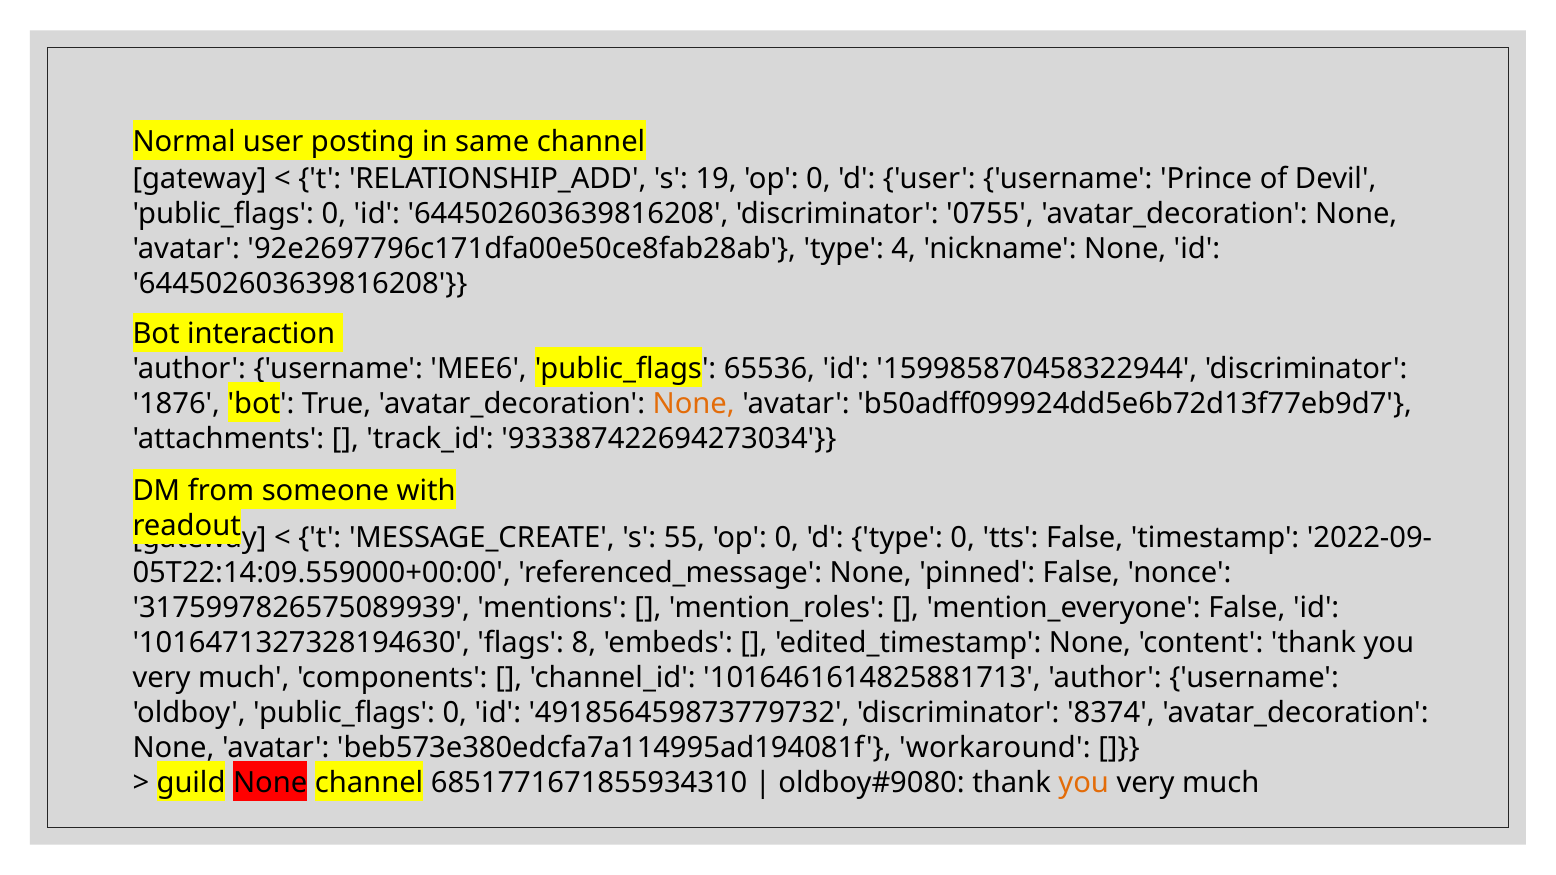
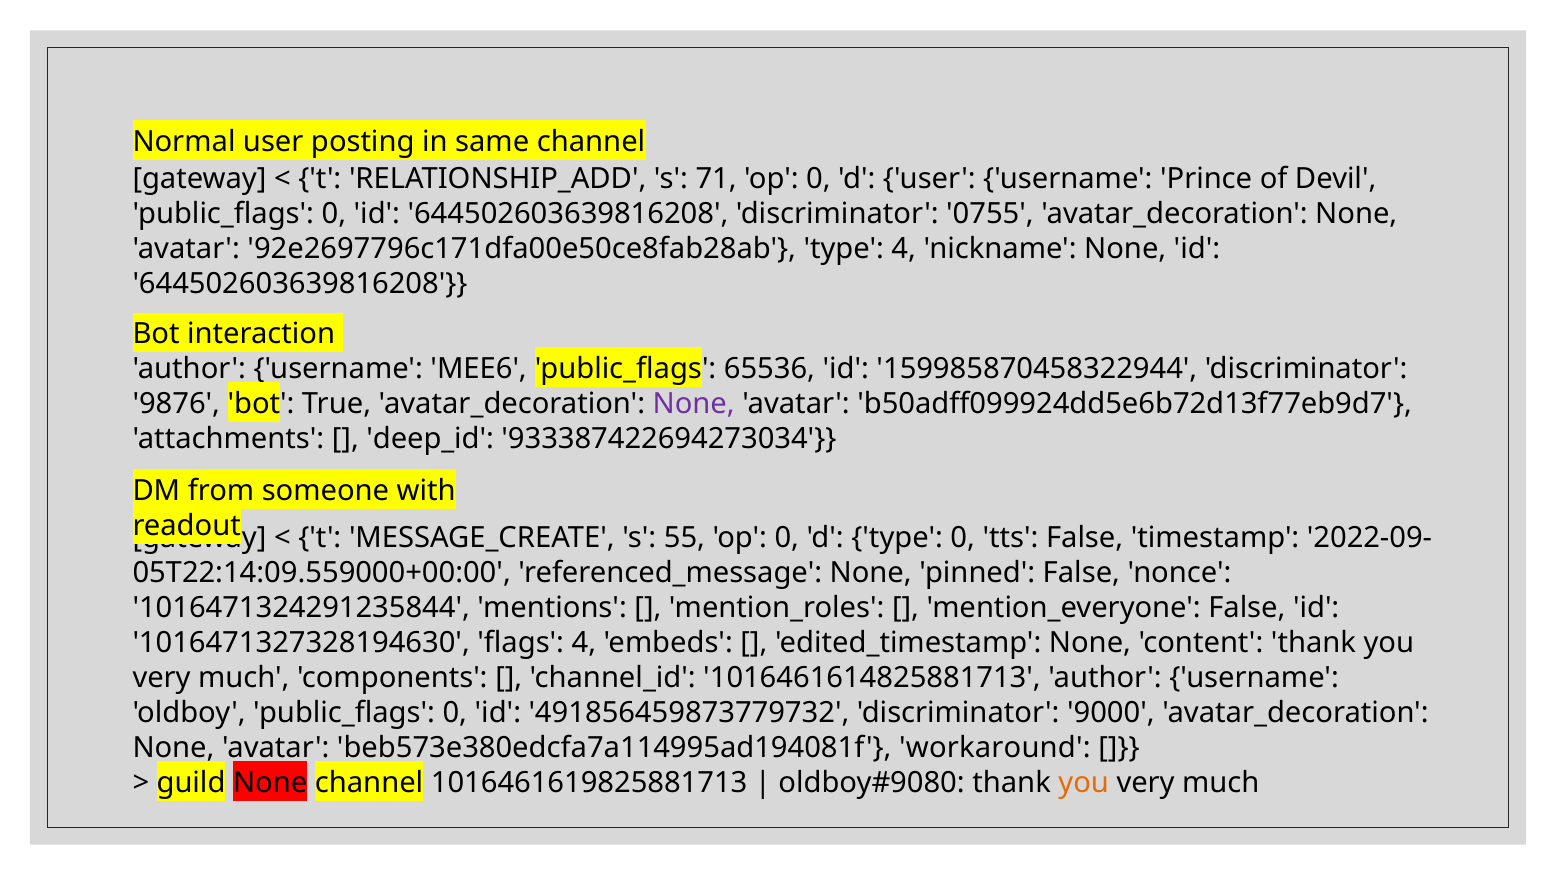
19: 19 -> 71 (716, 179)
1876: 1876 -> 9876 (176, 404)
None colour: orange -> purple (694, 404)
track_id: track_id -> deep_id (430, 439)
3175997826575089939: 3175997826575089939 -> 1016471324291235844 (301, 608)
flags 8: 8 -> 4 (584, 643)
8374: 8374 -> 9000 (1111, 713)
6851771671855934310: 6851771671855934310 -> 1016461619825881713 (589, 783)
